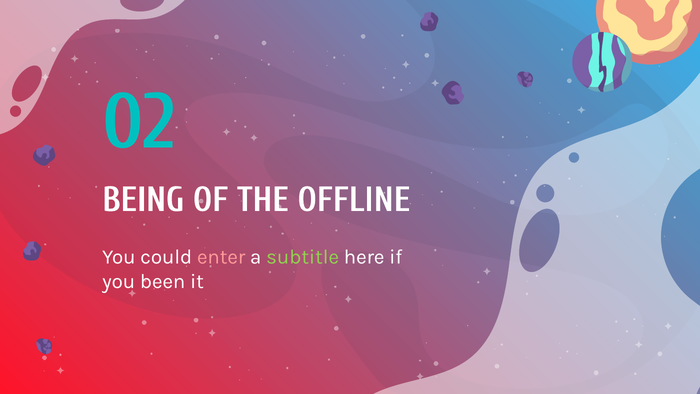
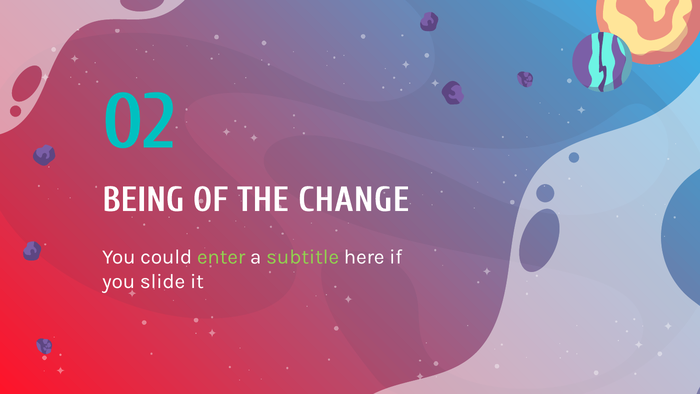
OFFLINE: OFFLINE -> CHANGE (354, 199)
enter colour: pink -> light green (221, 257)
been: been -> slide (163, 281)
